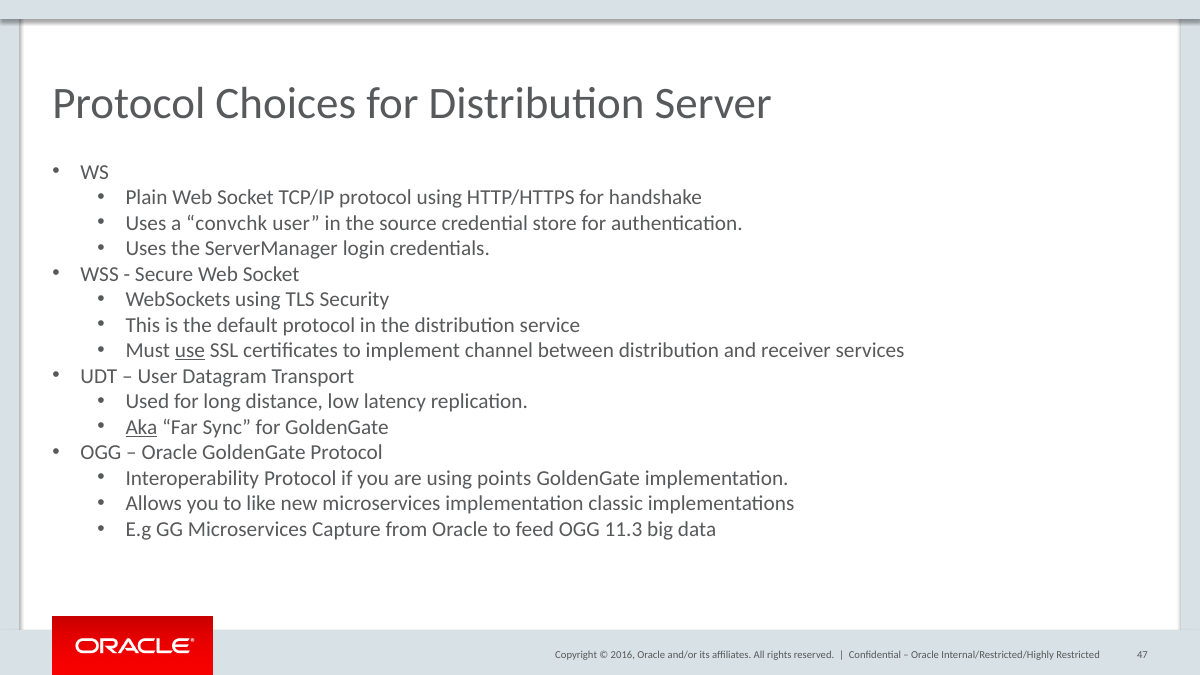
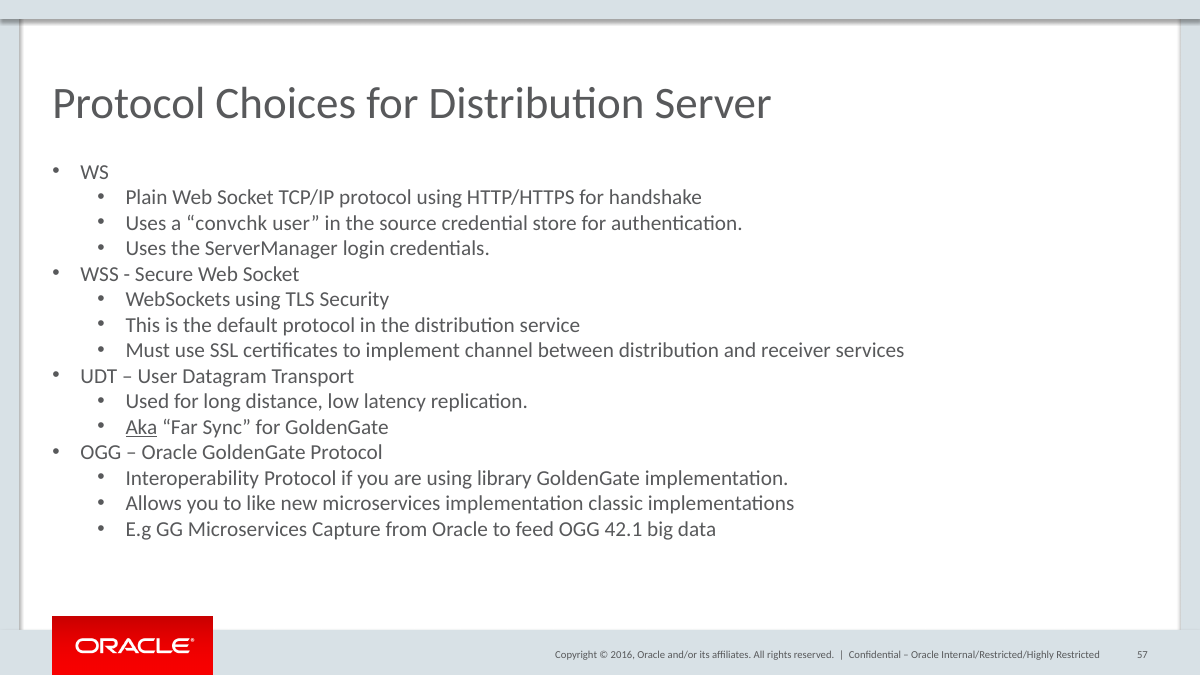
use underline: present -> none (190, 351)
points: points -> library (504, 478)
11.3: 11.3 -> 42.1 (623, 529)
47: 47 -> 57 (1142, 655)
